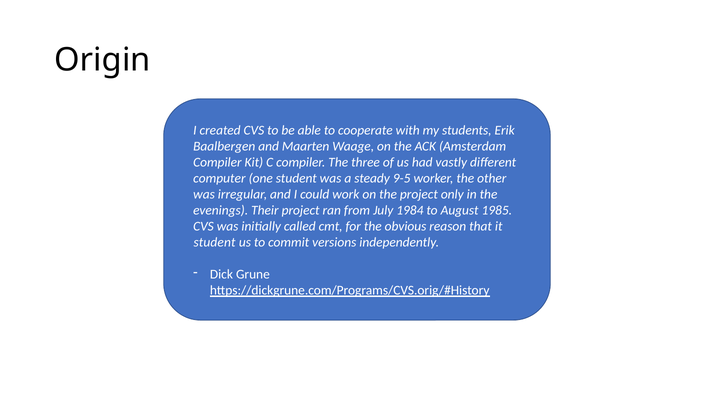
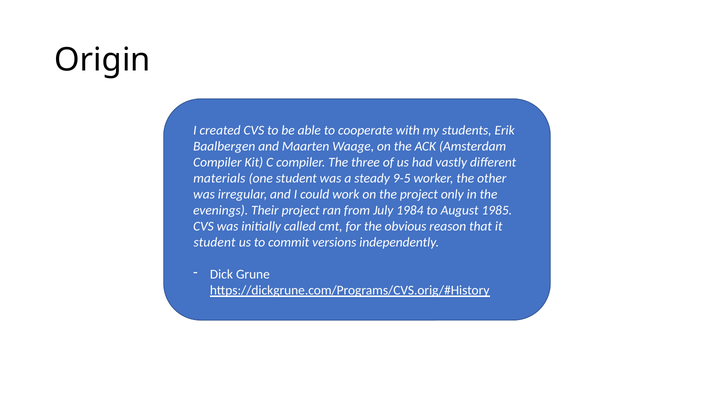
computer: computer -> materials (219, 179)
